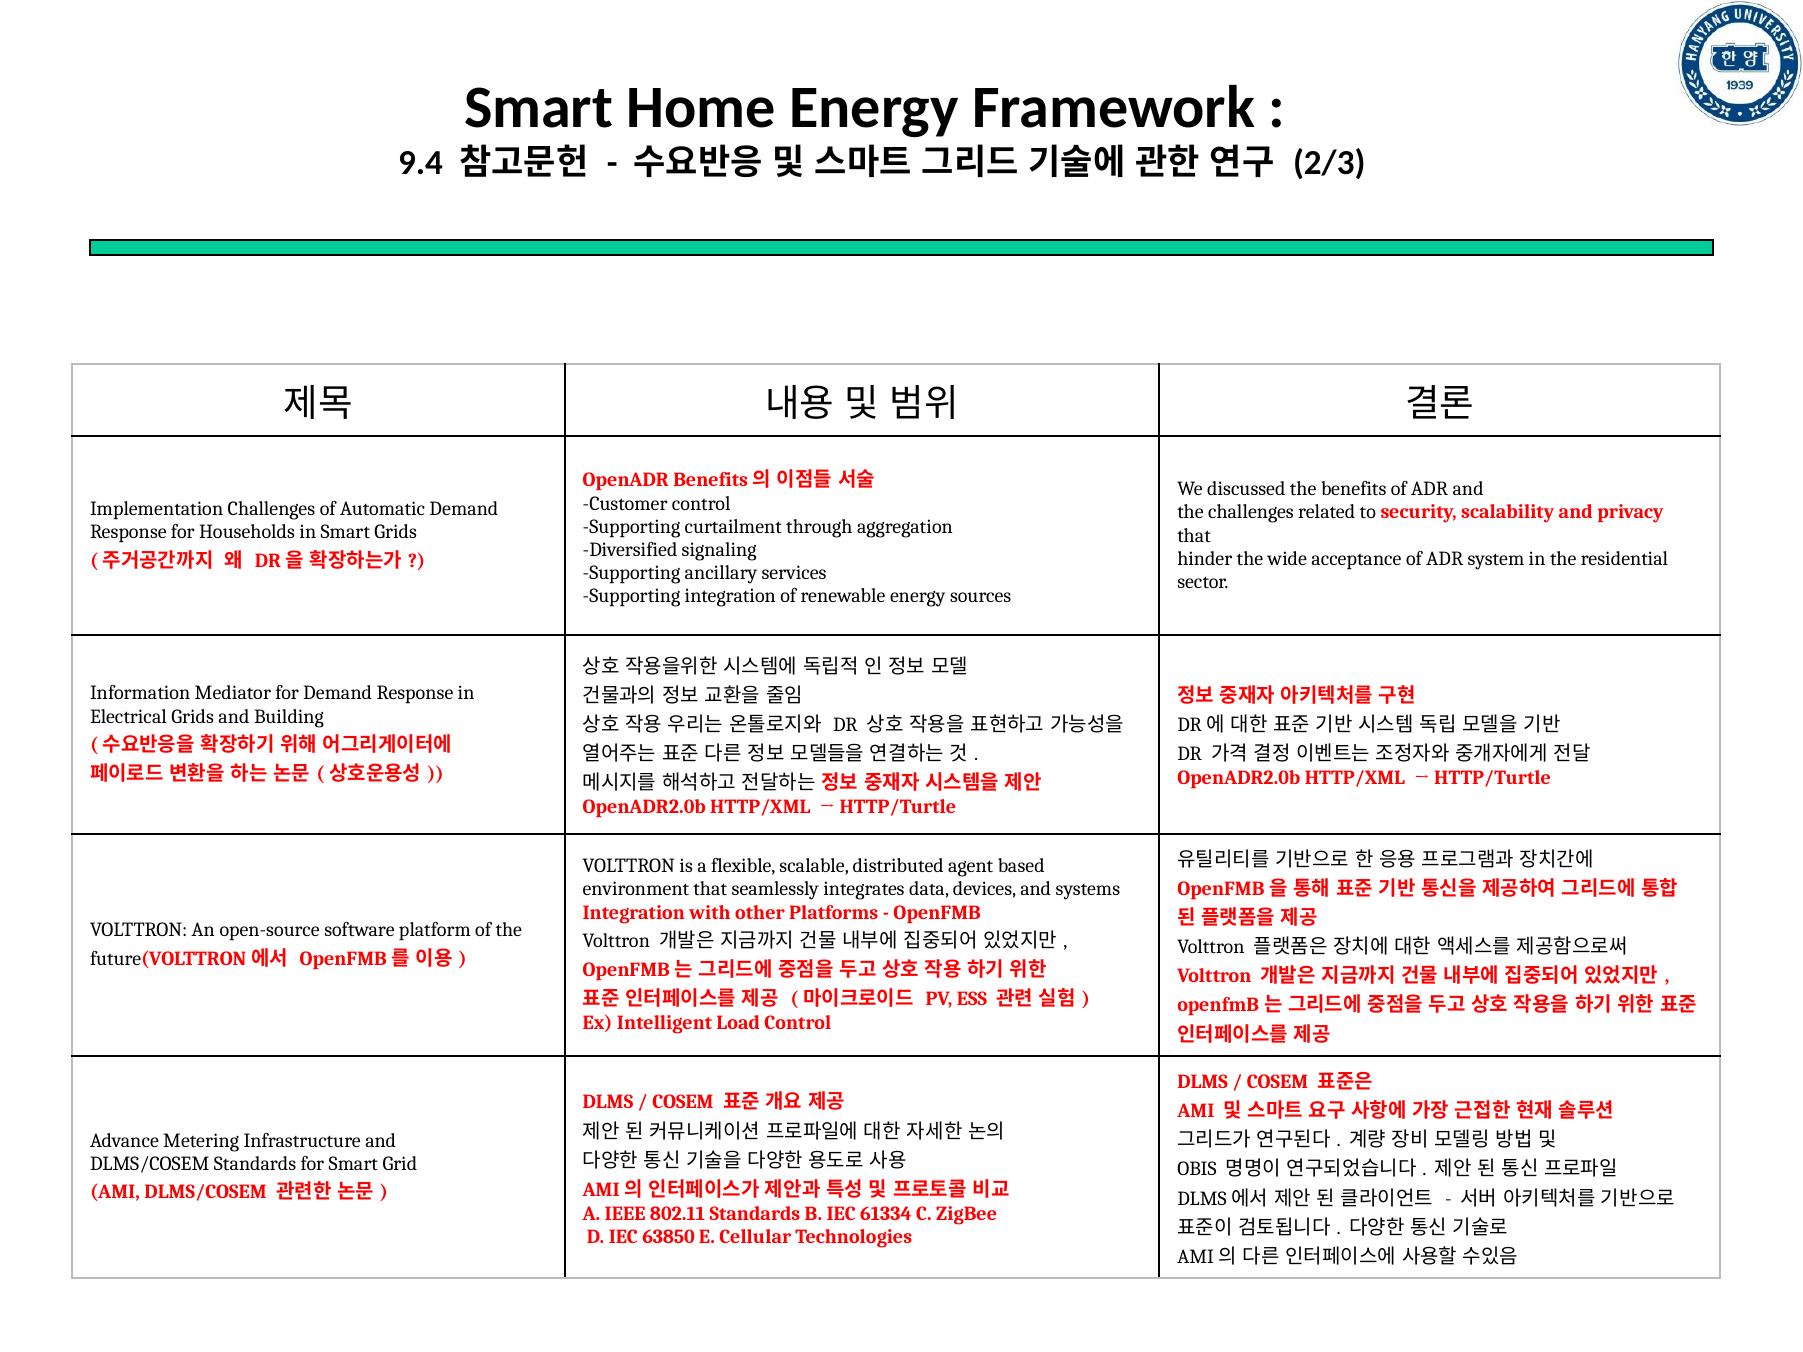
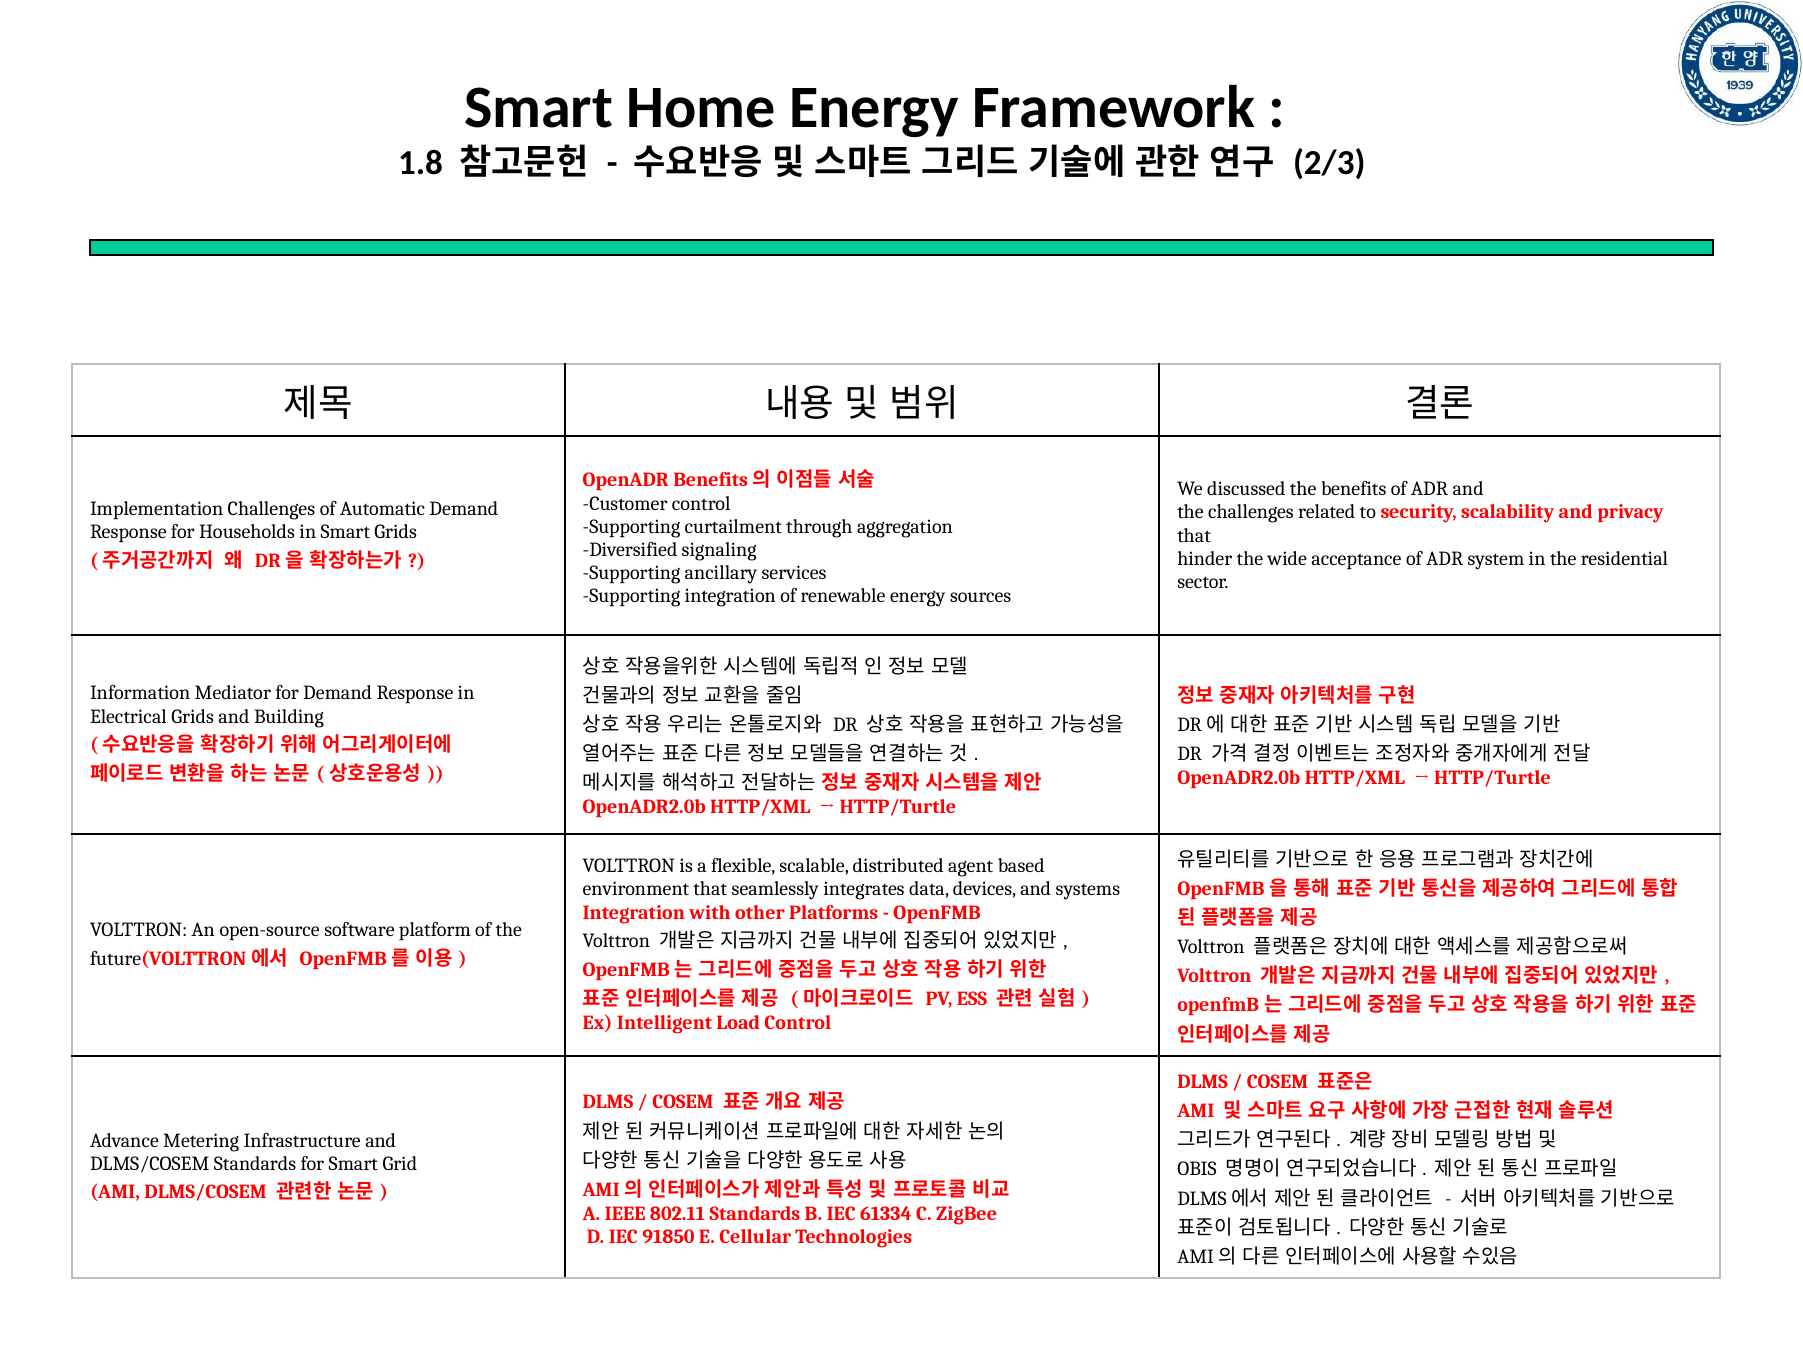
9.4: 9.4 -> 1.8 (420, 163)
63850: 63850 -> 91850 (668, 1237)
